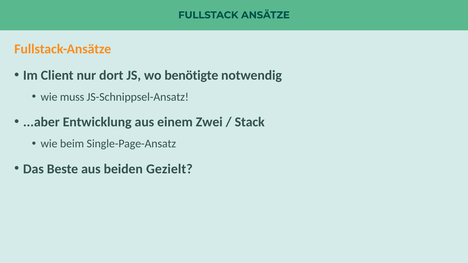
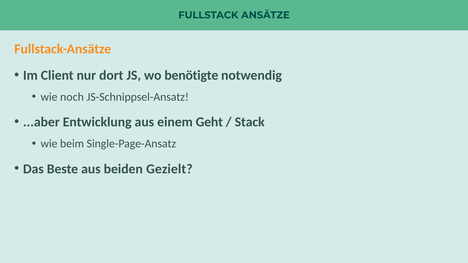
muss: muss -> noch (72, 97)
Zwei: Zwei -> Geht (209, 122)
